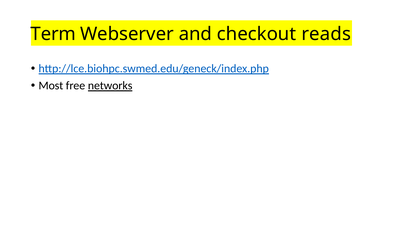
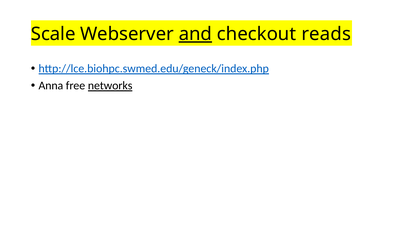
Term: Term -> Scale (53, 34)
and underline: none -> present (195, 34)
Most: Most -> Anna (51, 86)
